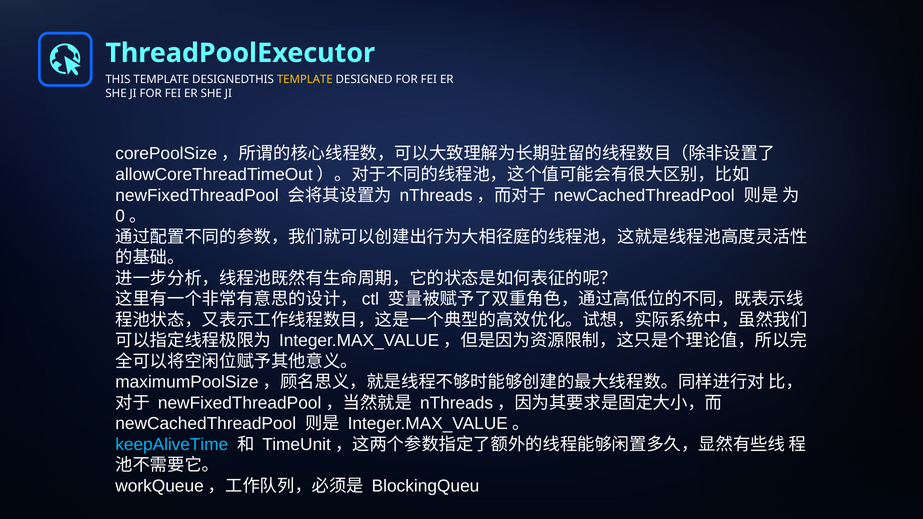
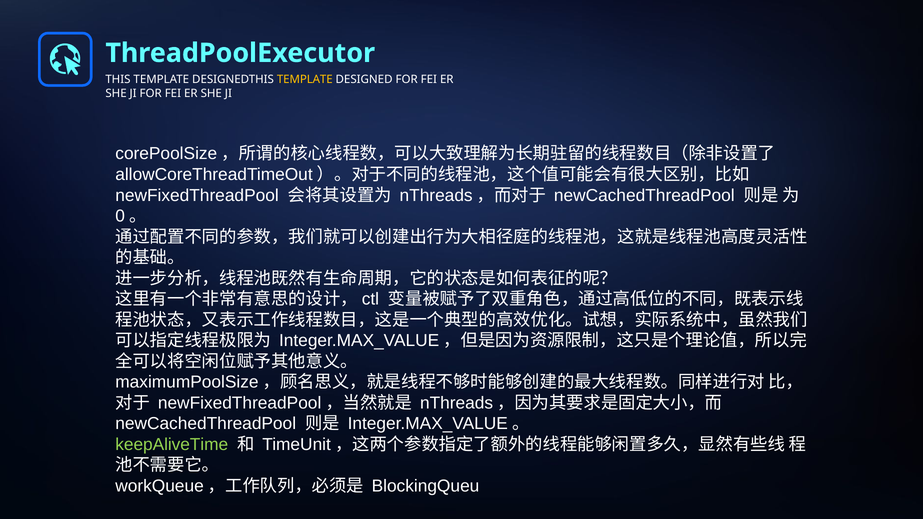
keepAliveTime colour: light blue -> light green (172, 445)
